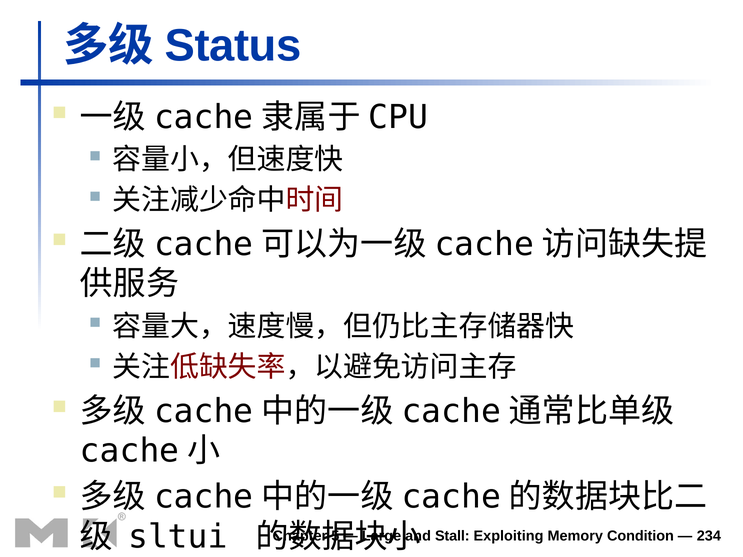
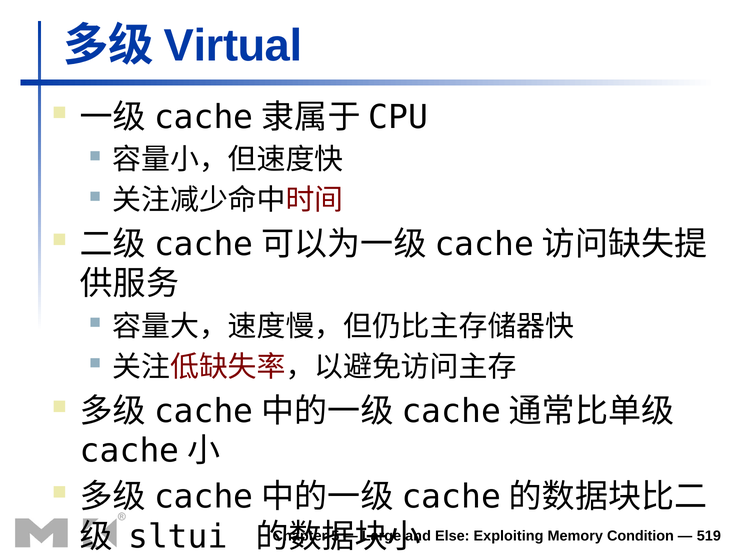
Status: Status -> Virtual (233, 46)
Stall: Stall -> Else (452, 536)
234: 234 -> 519 (709, 536)
